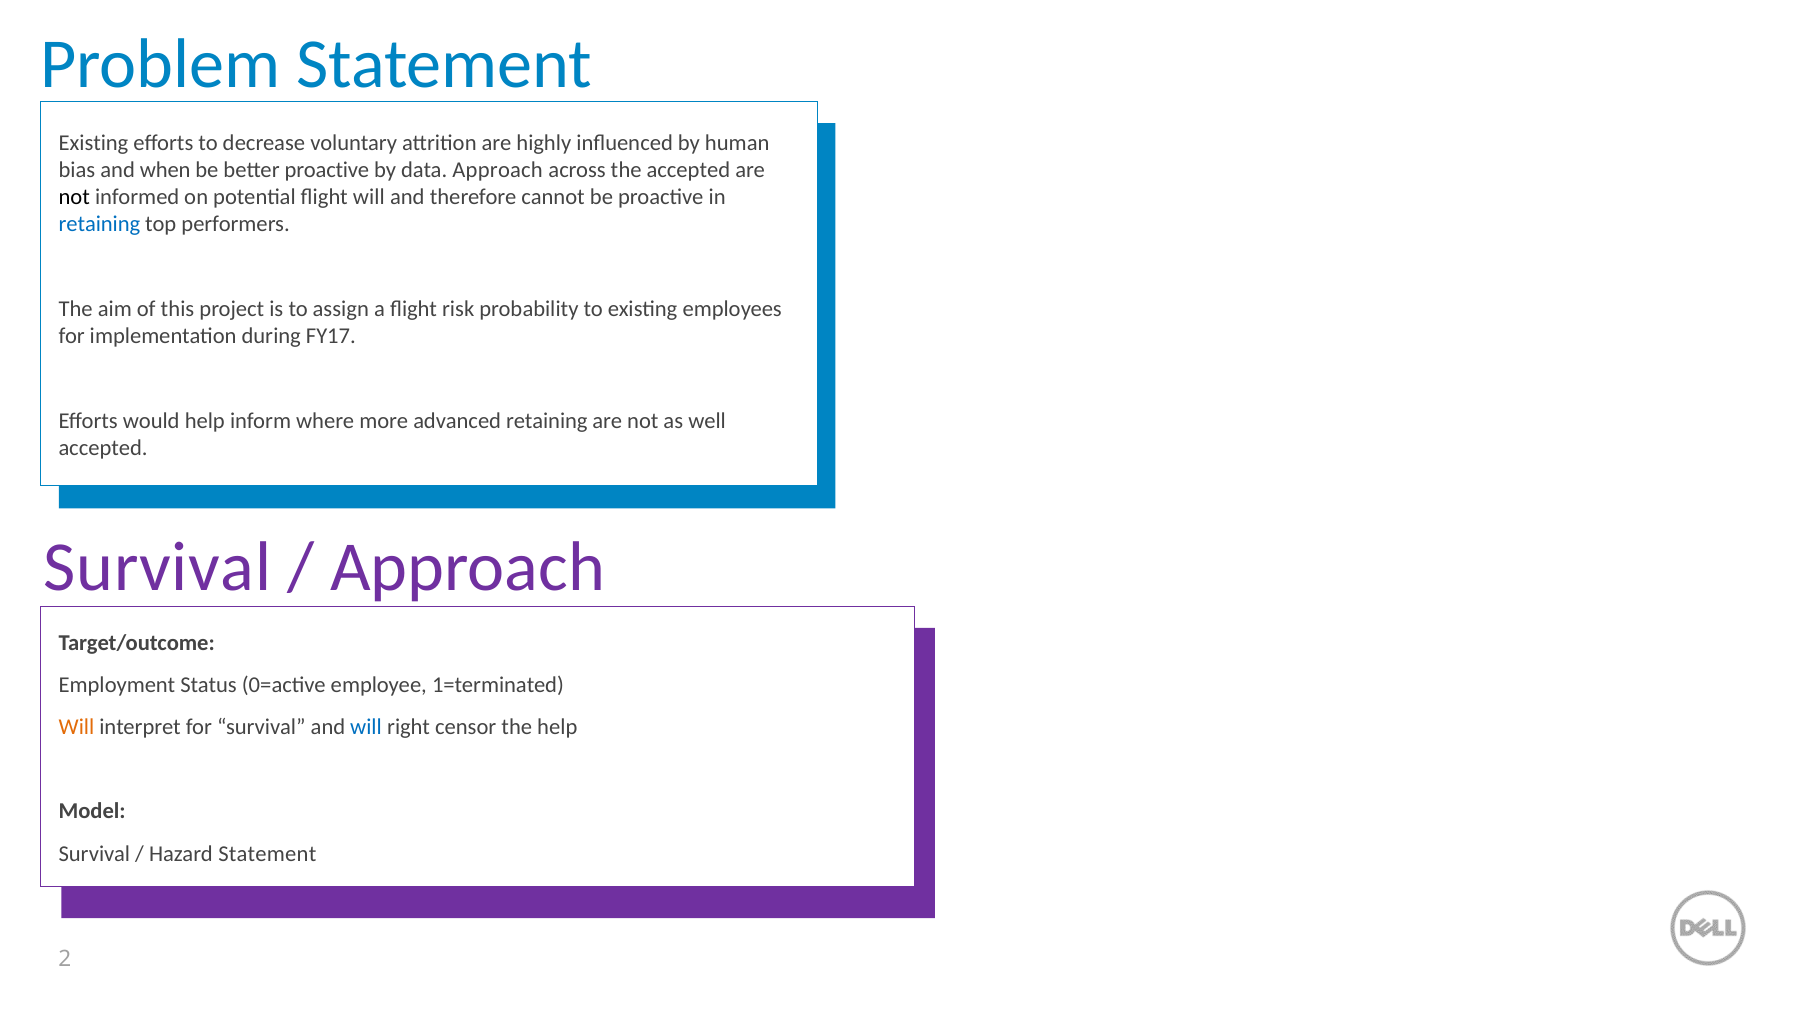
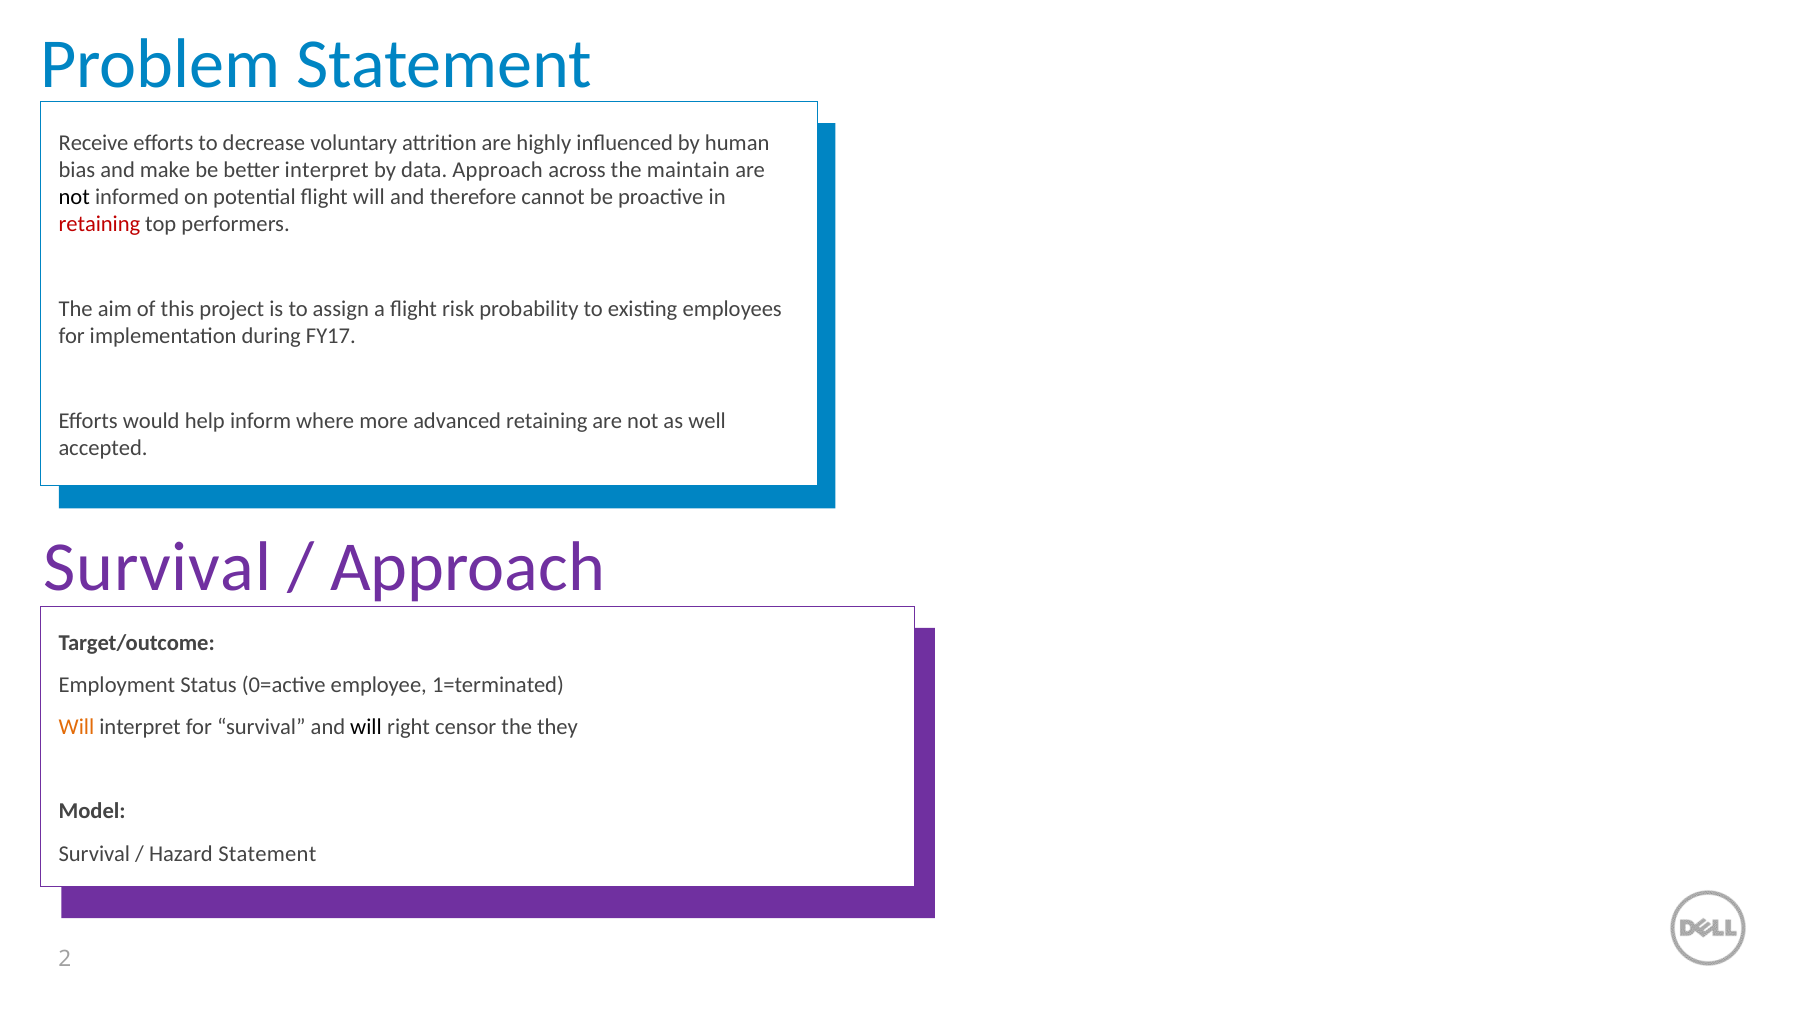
Existing: Existing -> Receive (94, 143)
and when: when -> make (165, 170)
better proactive: proactive -> interpret (327, 170)
the accepted: accepted -> maintain (688, 170)
retaining colour: blue -> red (99, 224)
will colour: blue -> black (366, 727)
the help: help -> they (557, 727)
